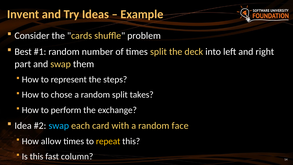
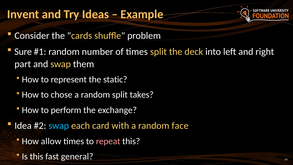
Best: Best -> Sure (23, 52)
steps: steps -> static (115, 79)
repeat colour: yellow -> pink (108, 141)
column: column -> general (77, 156)
